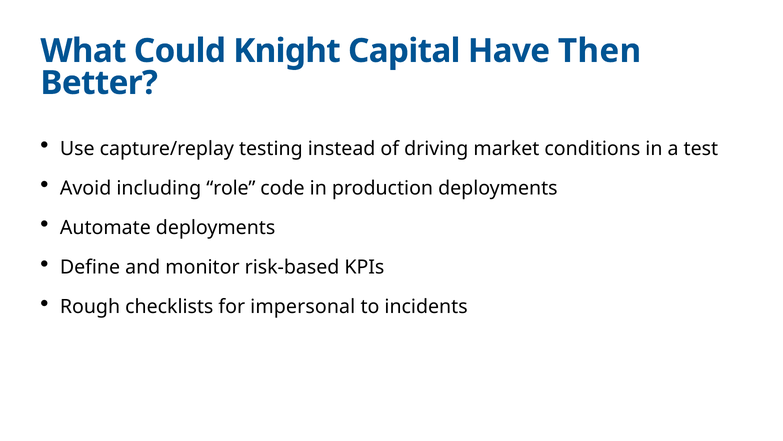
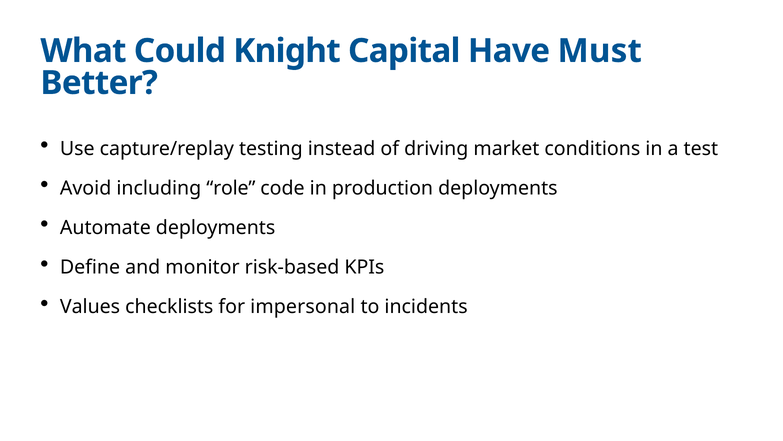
Then: Then -> Must (600, 51)
Rough: Rough -> Values (90, 307)
